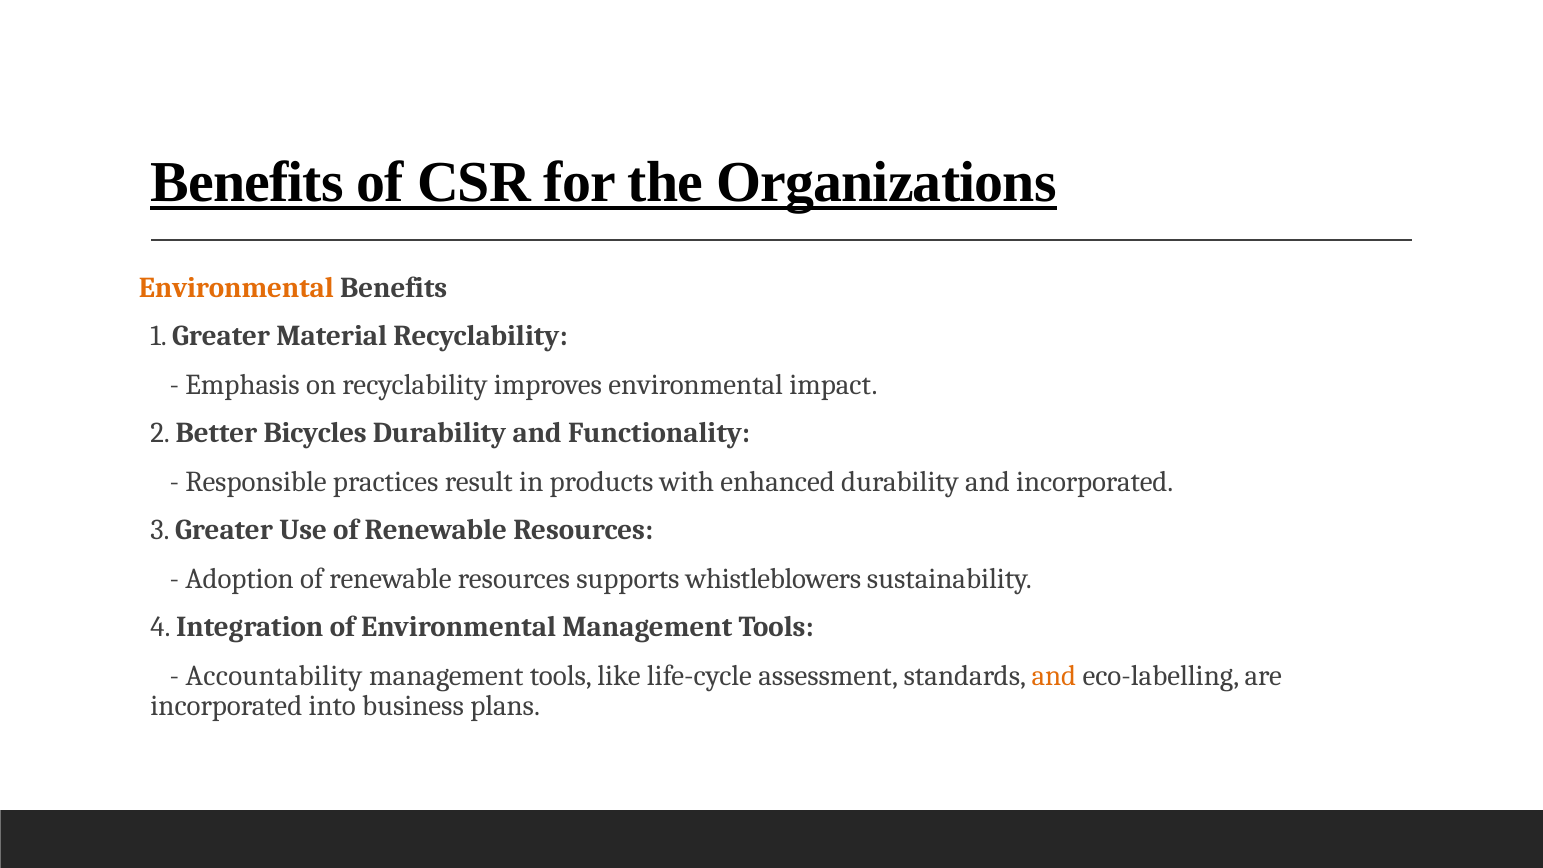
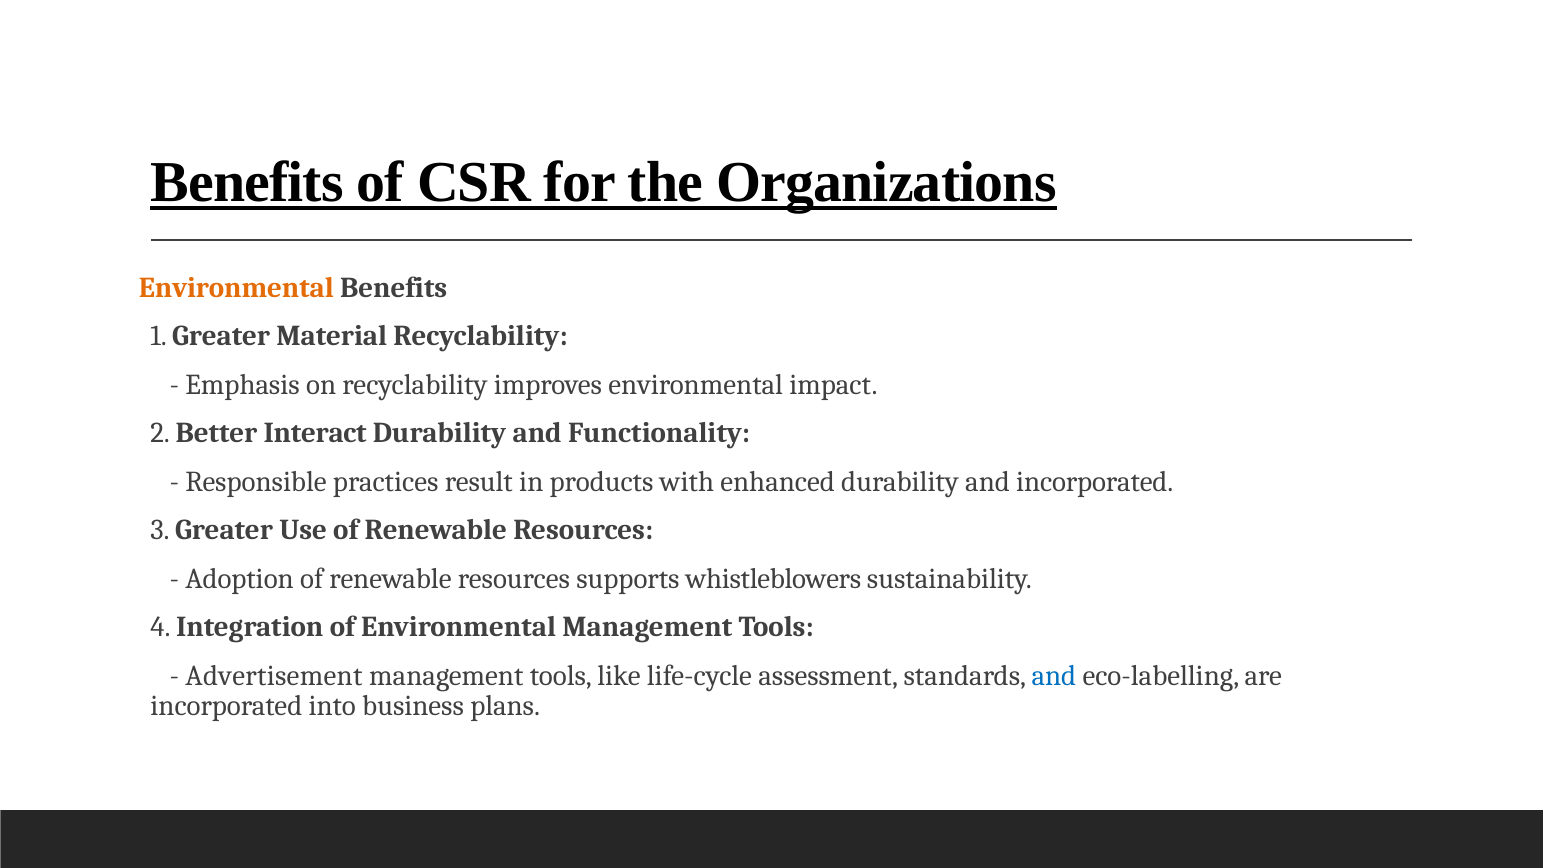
Bicycles: Bicycles -> Interact (315, 433)
Accountability: Accountability -> Advertisement (274, 676)
and colour: orange -> blue (1054, 676)
